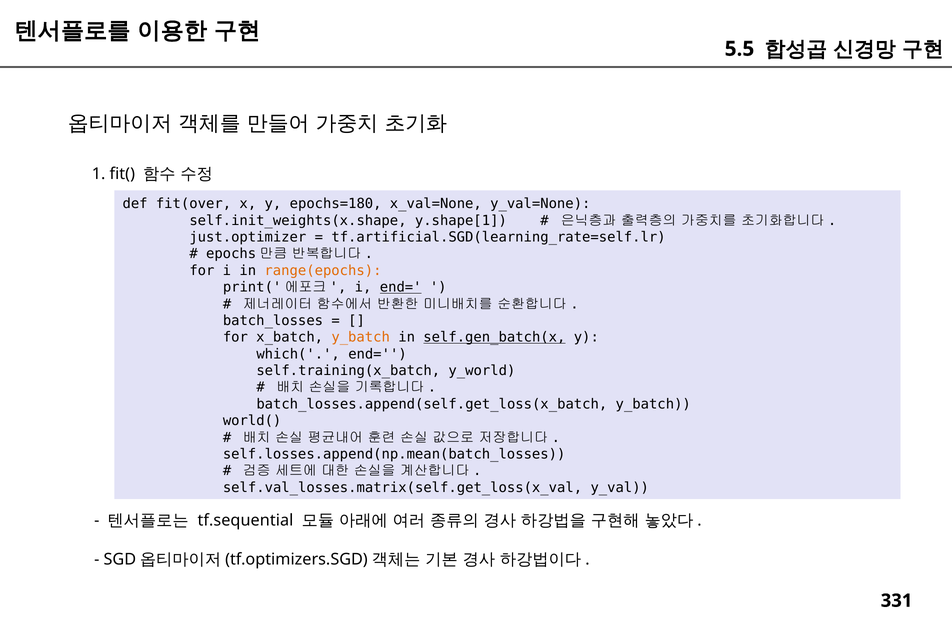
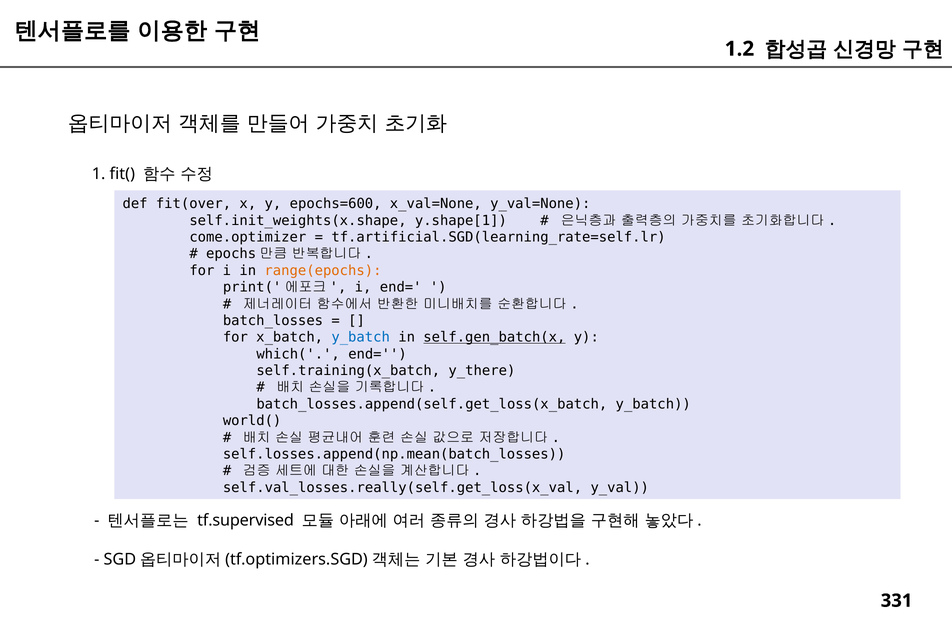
5.5: 5.5 -> 1.2 (739, 49)
epochs=180: epochs=180 -> epochs=600 (336, 204)
just.optimizer: just.optimizer -> come.optimizer (248, 237)
end= underline: present -> none (401, 287)
y_batch colour: orange -> blue (361, 337)
y_world: y_world -> y_there (482, 370)
self.val_losses.matrix(self.get_loss(x_val: self.val_losses.matrix(self.get_loss(x_val -> self.val_losses.really(self.get_loss(x_val (402, 487)
tf.sequential: tf.sequential -> tf.supervised (246, 520)
